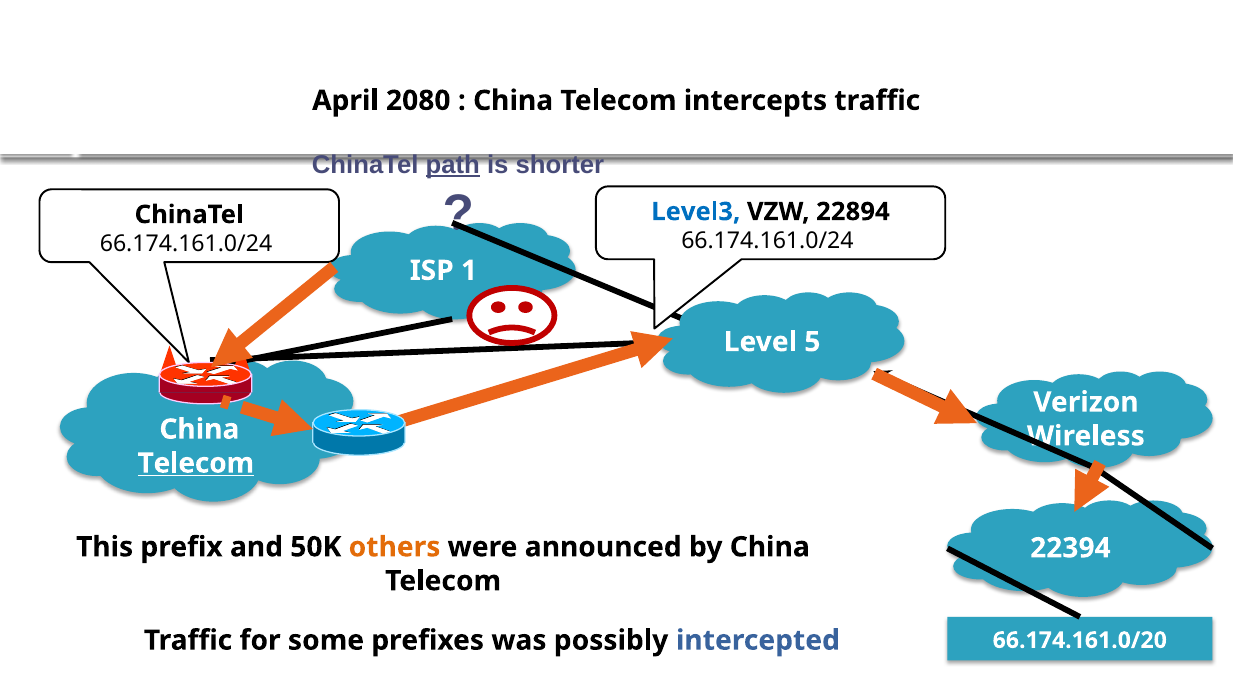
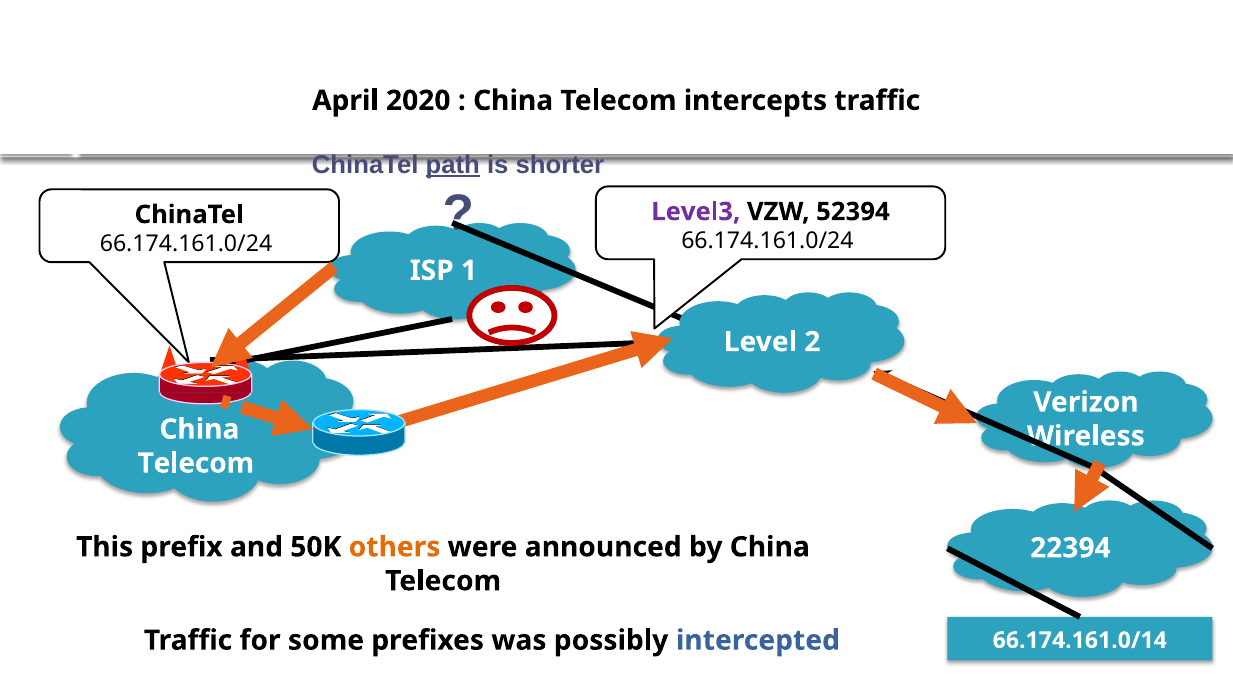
2080: 2080 -> 2020 (418, 101)
Level3 colour: blue -> purple (696, 212)
22894: 22894 -> 52394 (853, 212)
5: 5 -> 2 (812, 342)
Telecom underline: present -> none (196, 463)
66.174.161.0/20: 66.174.161.0/20 -> 66.174.161.0/14 (1080, 640)
